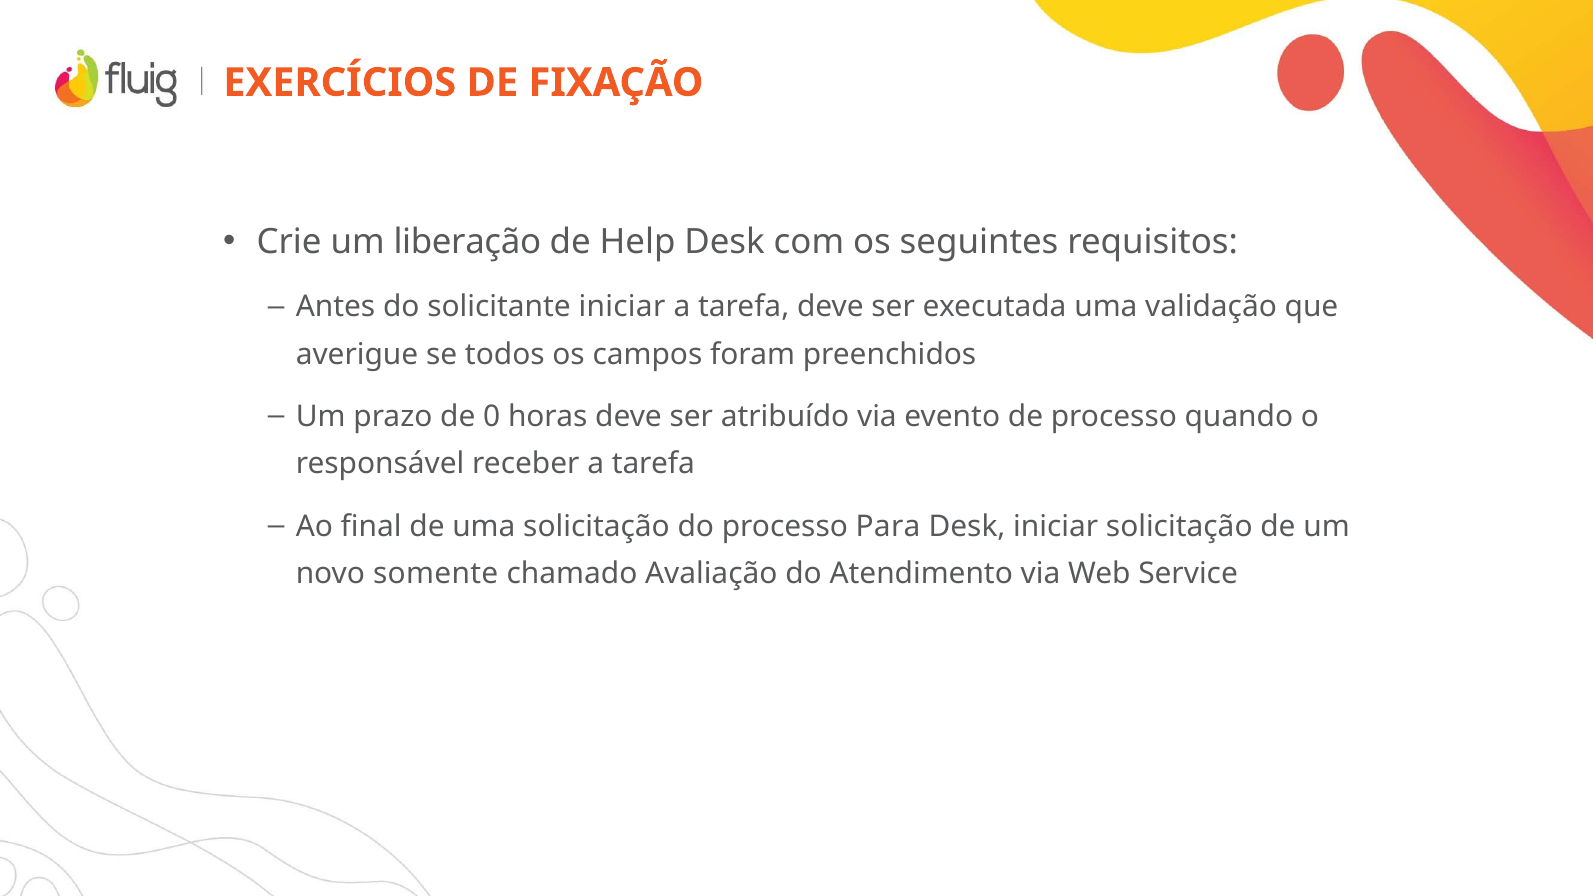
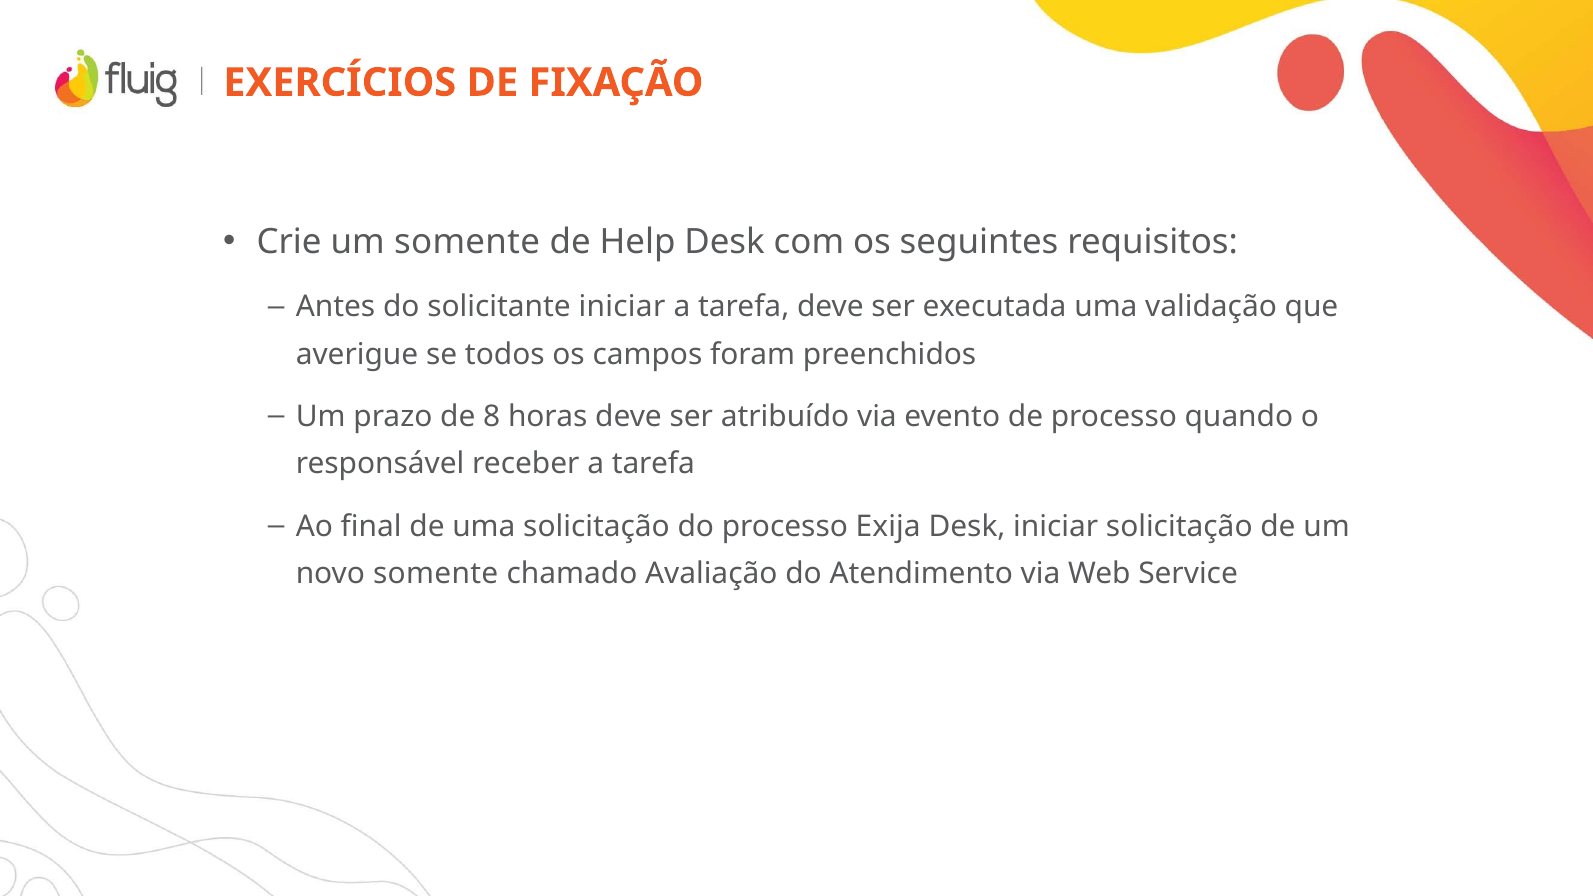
um liberação: liberação -> somente (467, 242)
0: 0 -> 8 (492, 417)
Para: Para -> Exija (888, 526)
